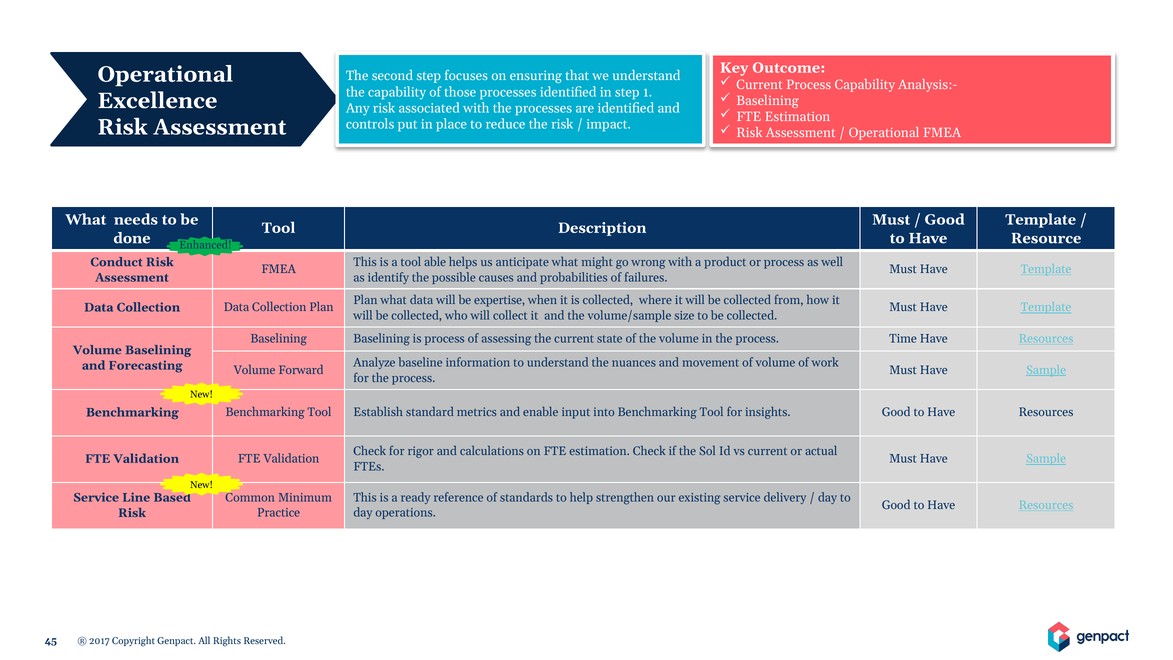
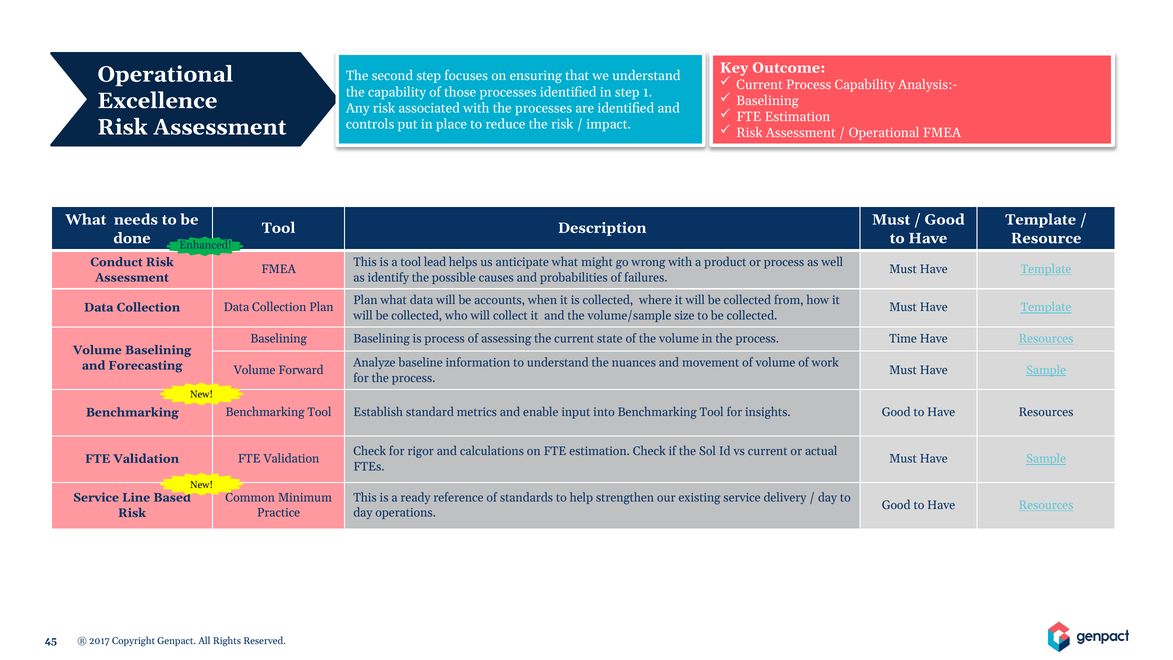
able: able -> lead (435, 262)
expertise: expertise -> accounts (500, 300)
